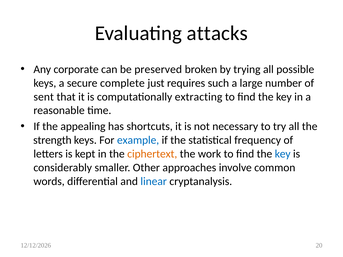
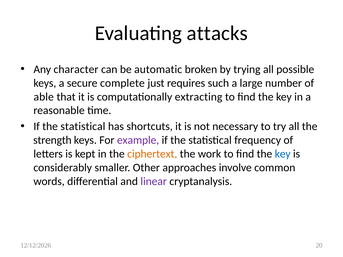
corporate: corporate -> character (76, 69)
preserved: preserved -> automatic (158, 69)
sent: sent -> able (44, 97)
appealing: appealing -> statistical (83, 127)
example colour: blue -> purple (138, 140)
linear colour: blue -> purple (154, 181)
